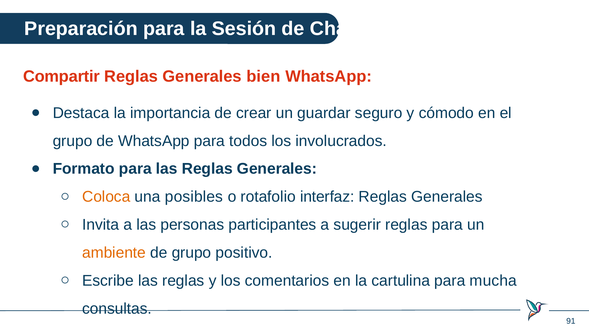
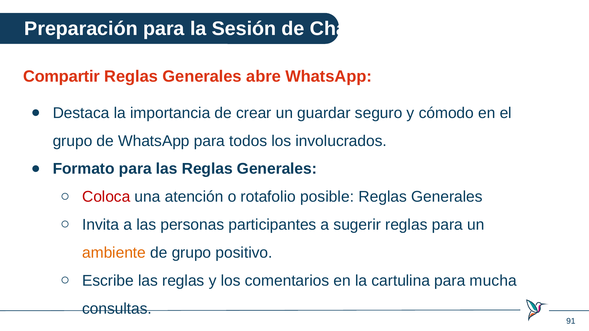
bien: bien -> abre (264, 77)
Coloca colour: orange -> red (106, 197)
posibles: posibles -> atención (194, 197)
interfaz: interfaz -> posible (327, 197)
